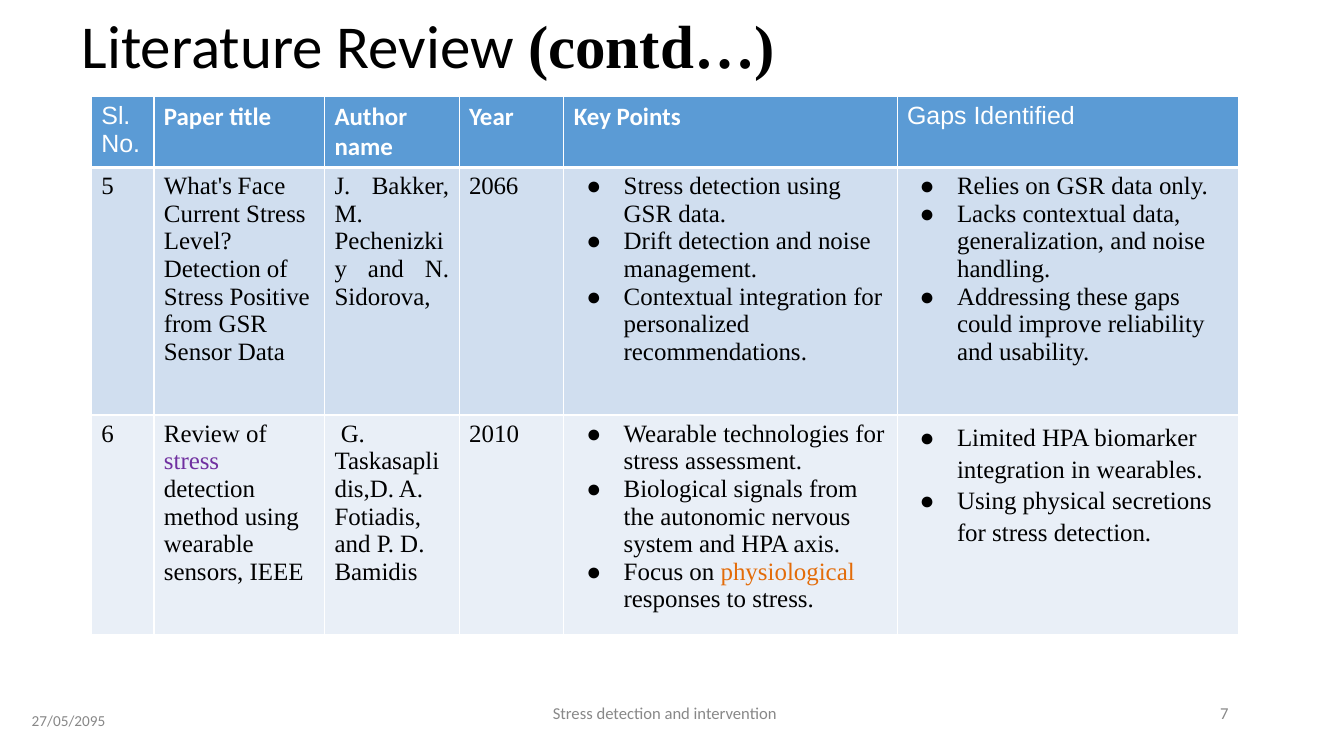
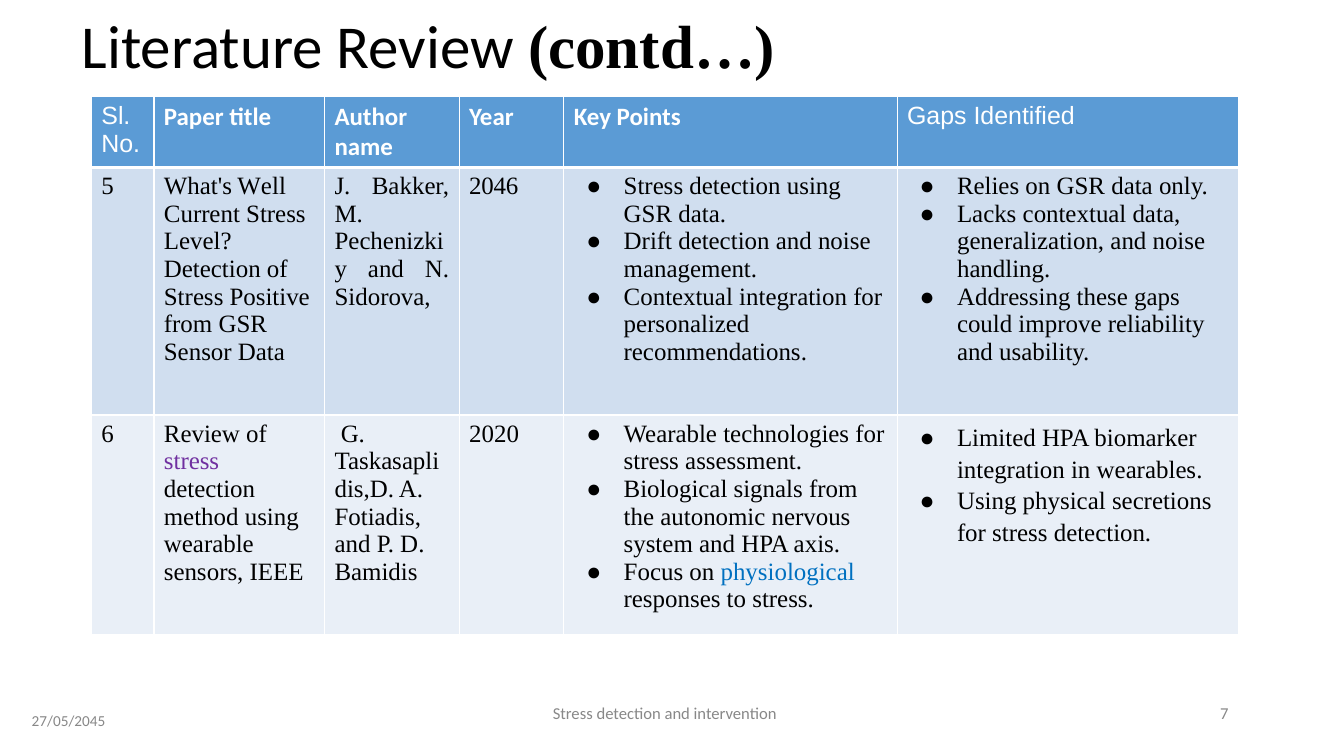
Face: Face -> Well (262, 187)
2066: 2066 -> 2046 (494, 187)
2010: 2010 -> 2020 (494, 434)
physiological colour: orange -> blue (788, 572)
27/05/2095: 27/05/2095 -> 27/05/2045 (69, 722)
